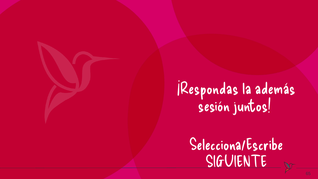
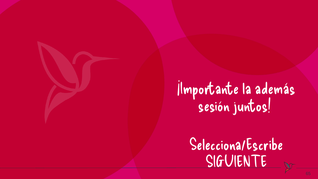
¡Respondas: ¡Respondas -> ¡Importante (208, 89)
